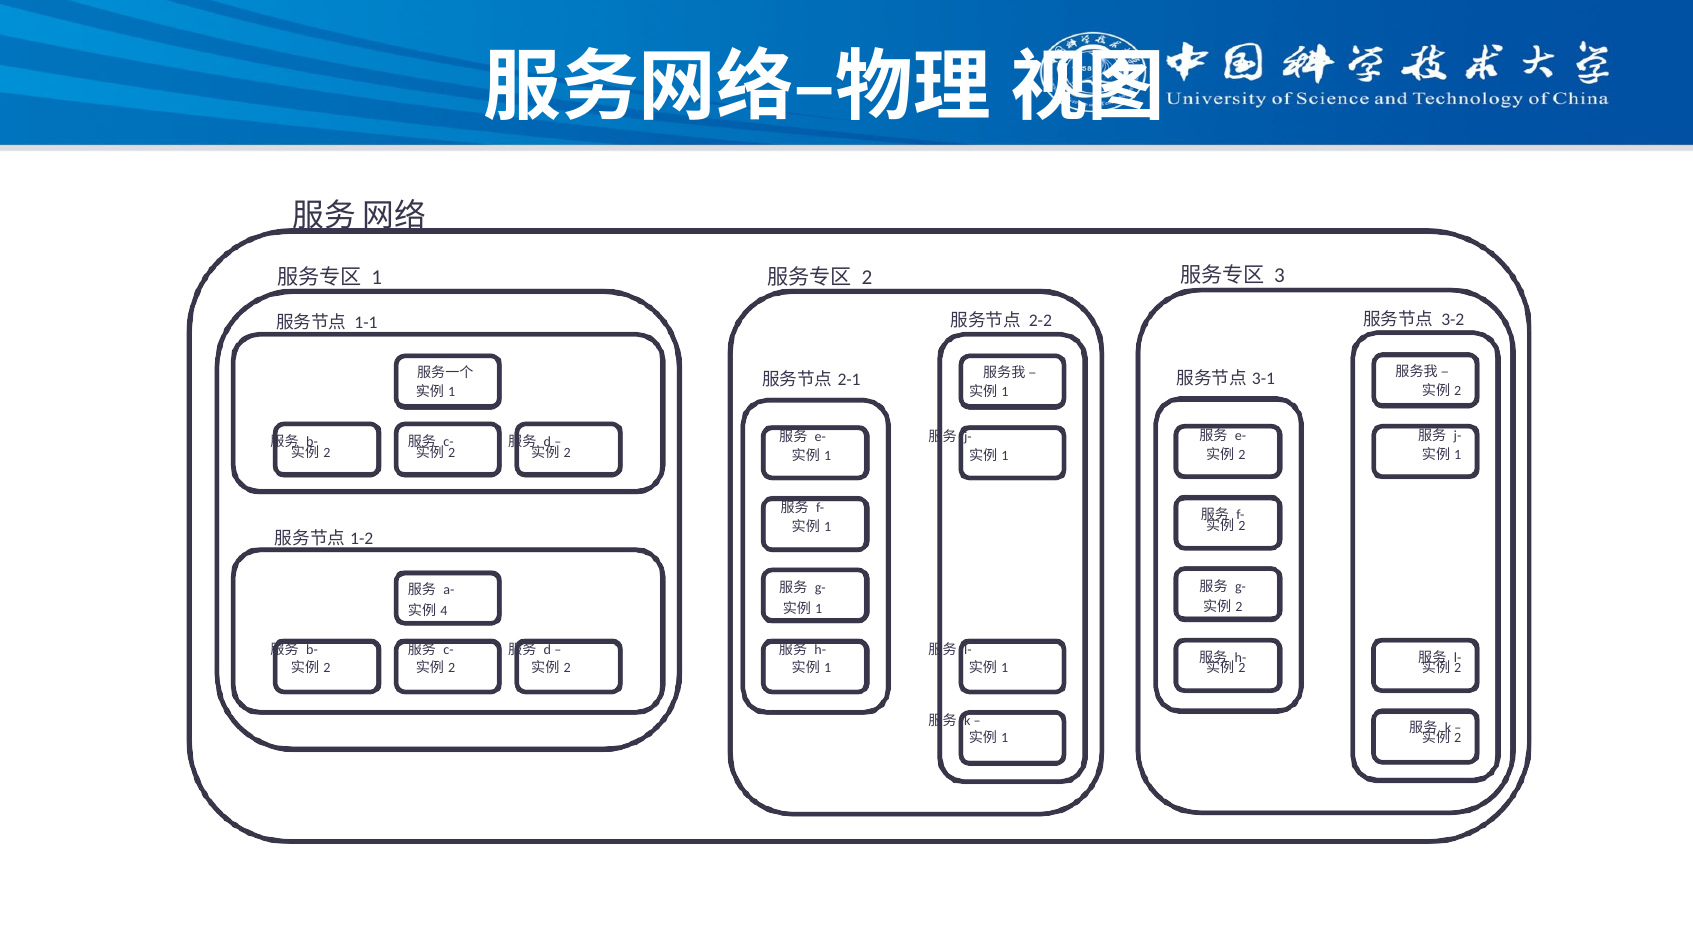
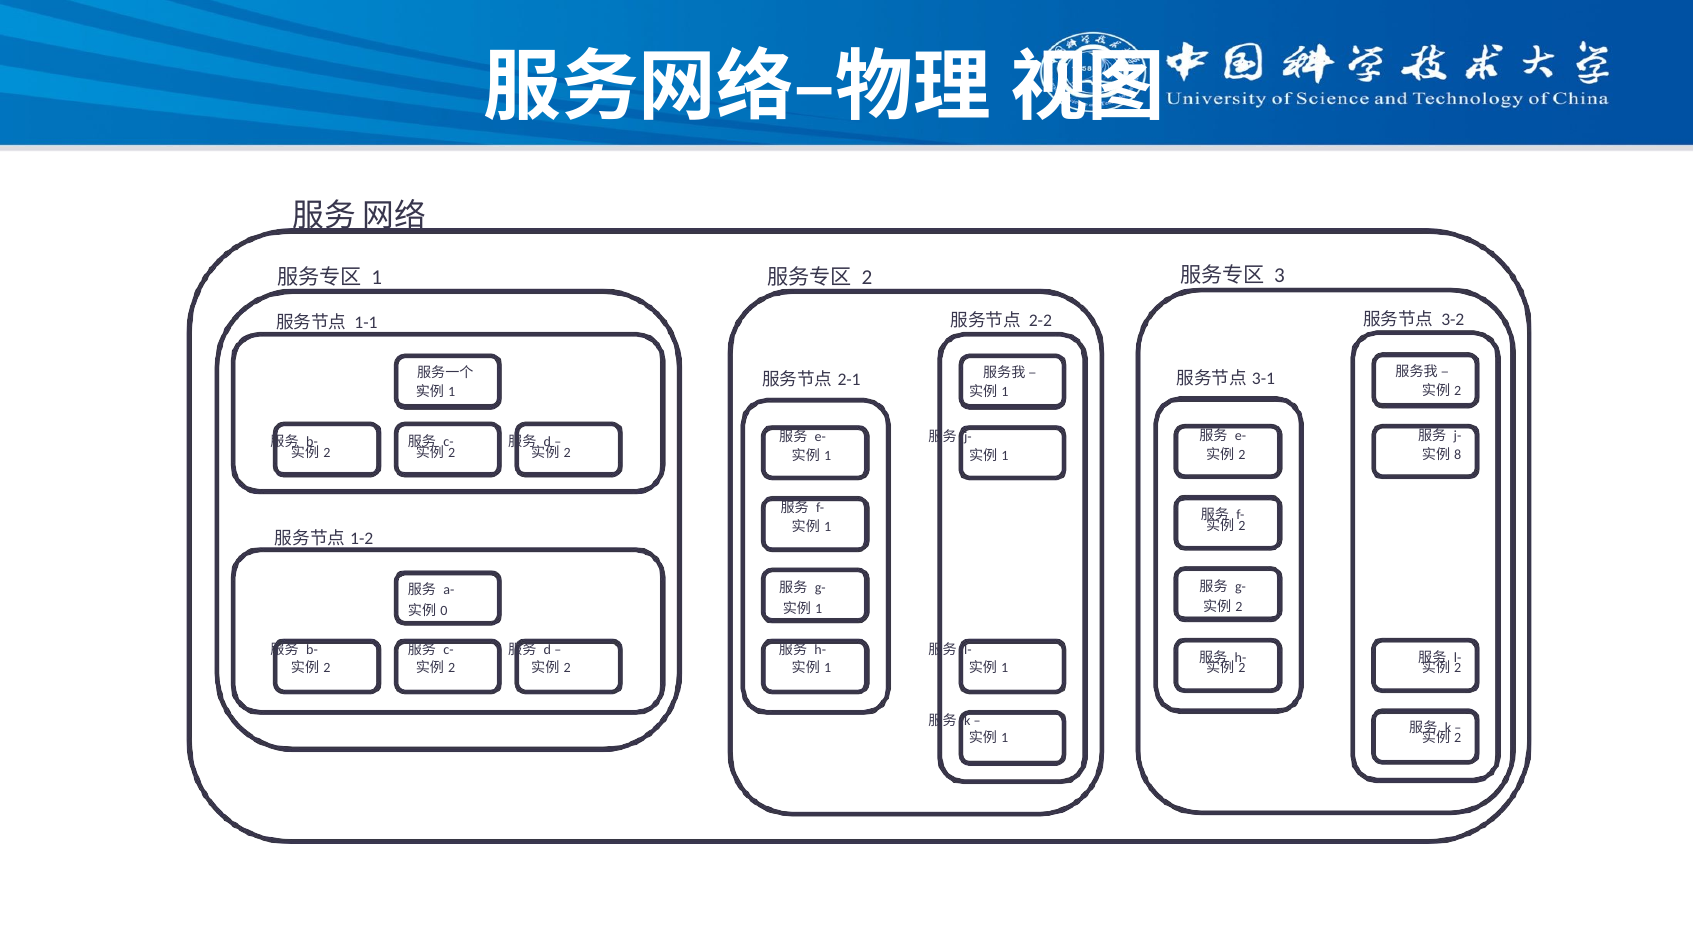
1: 1 -> 8 (1458, 455)
4: 4 -> 0 (444, 611)
